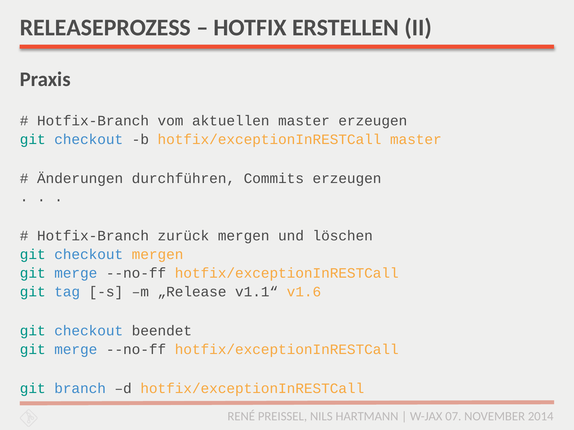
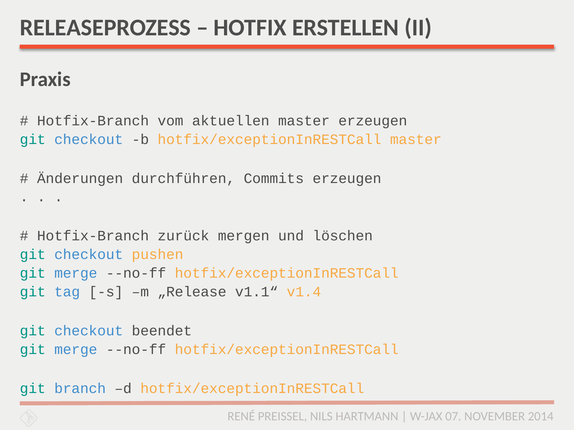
checkout mergen: mergen -> pushen (158, 255)
v1.6: v1.6 -> v1.4 (304, 292)
